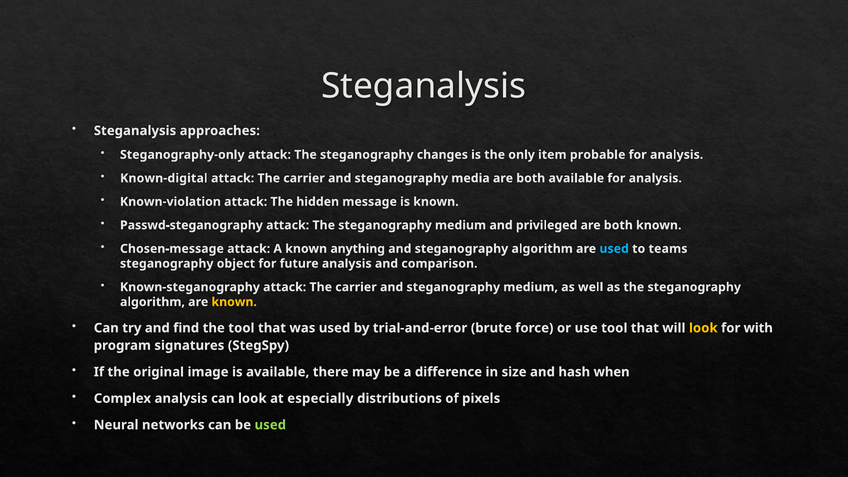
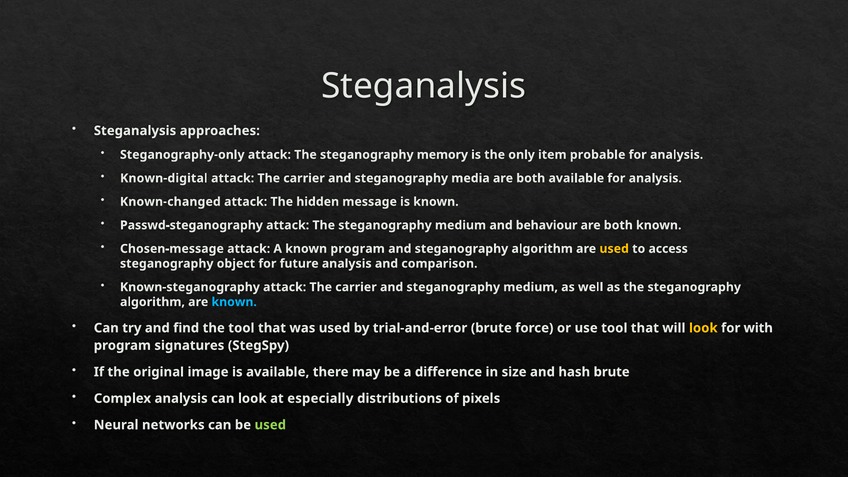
changes: changes -> memory (442, 155)
Known-violation: Known-violation -> Known-changed (170, 202)
privileged: privileged -> behaviour (547, 225)
known anything: anything -> program (358, 249)
used colour: light blue -> yellow (614, 249)
teams: teams -> access (668, 249)
known colour: yellow -> light blue (234, 302)
hash when: when -> brute (612, 372)
